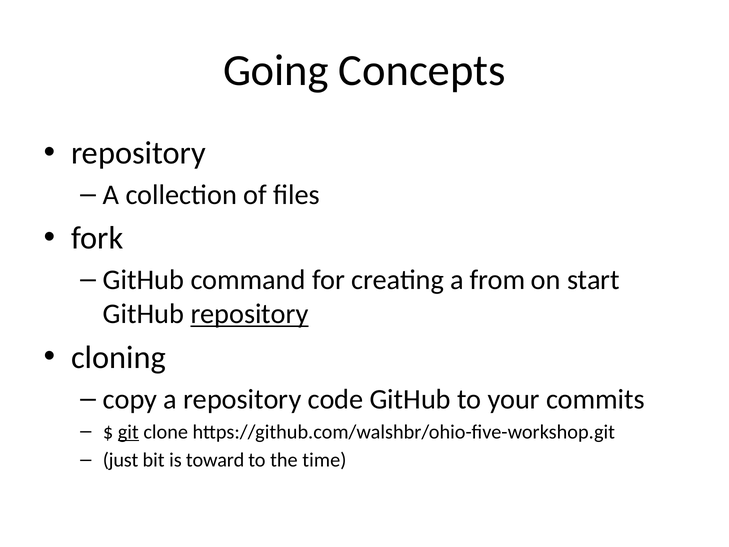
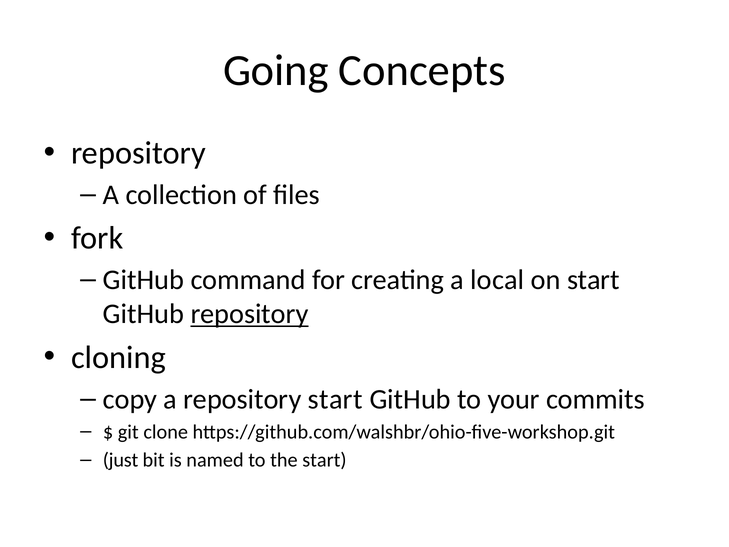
from: from -> local (497, 280)
repository code: code -> start (335, 399)
git underline: present -> none (128, 432)
toward: toward -> named (215, 460)
the time: time -> start (324, 460)
